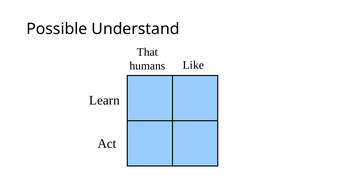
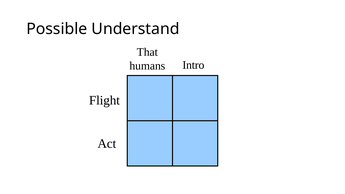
Like: Like -> Intro (193, 65)
Learn: Learn -> Flight (104, 100)
